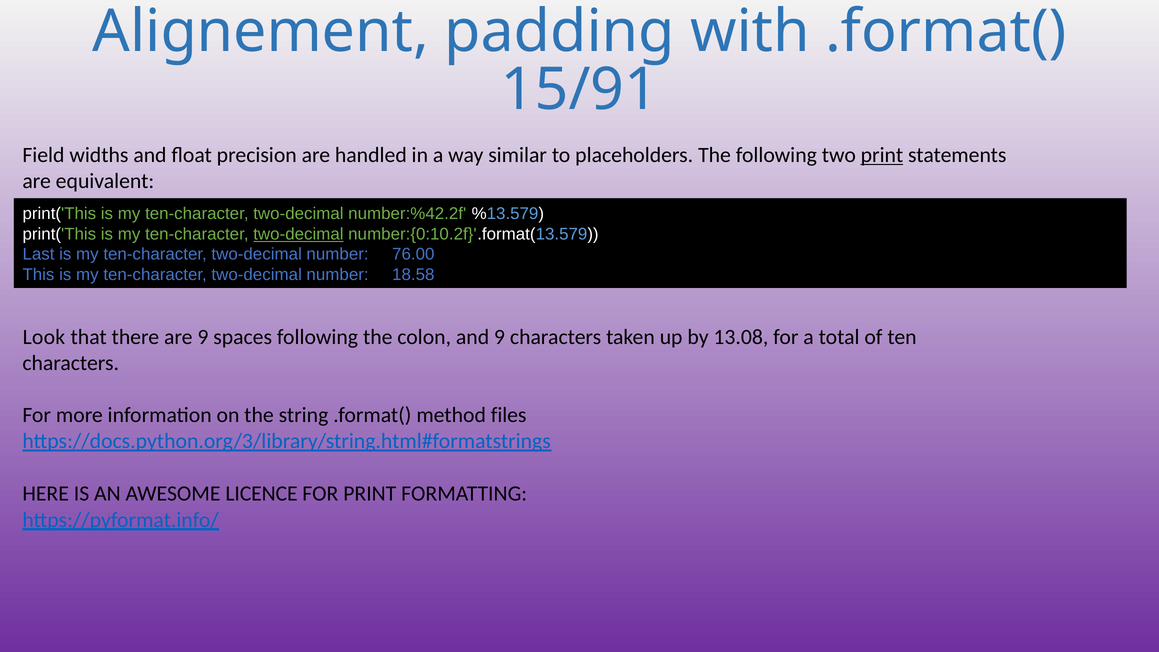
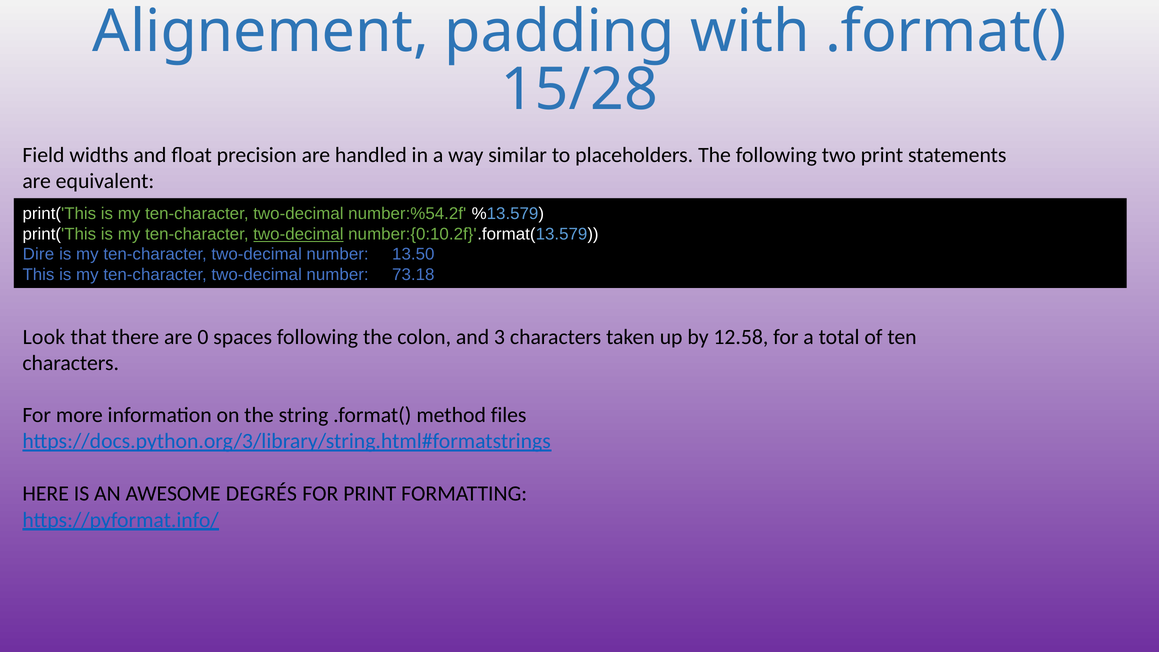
15/91: 15/91 -> 15/28 (580, 89)
print underline: present -> none (882, 155)
number:%42.2f: number:%42.2f -> number:%54.2f (407, 214)
Last: Last -> Dire (38, 254)
76.00: 76.00 -> 13.50 (413, 254)
18.58: 18.58 -> 73.18 (413, 275)
are 9: 9 -> 0 (203, 337)
and 9: 9 -> 3 (499, 337)
13.08: 13.08 -> 12.58 (741, 337)
LICENCE: LICENCE -> DEGRÉS (261, 494)
